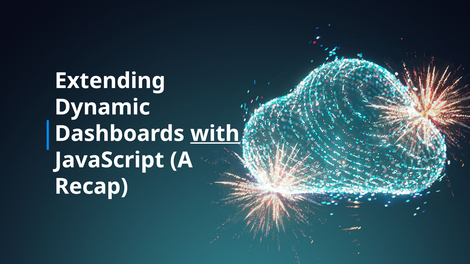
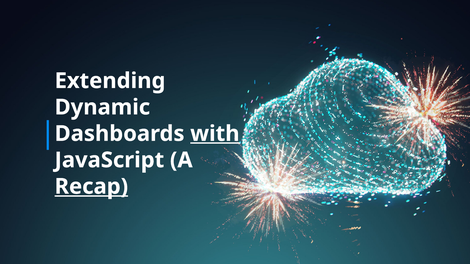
Recap underline: none -> present (91, 187)
